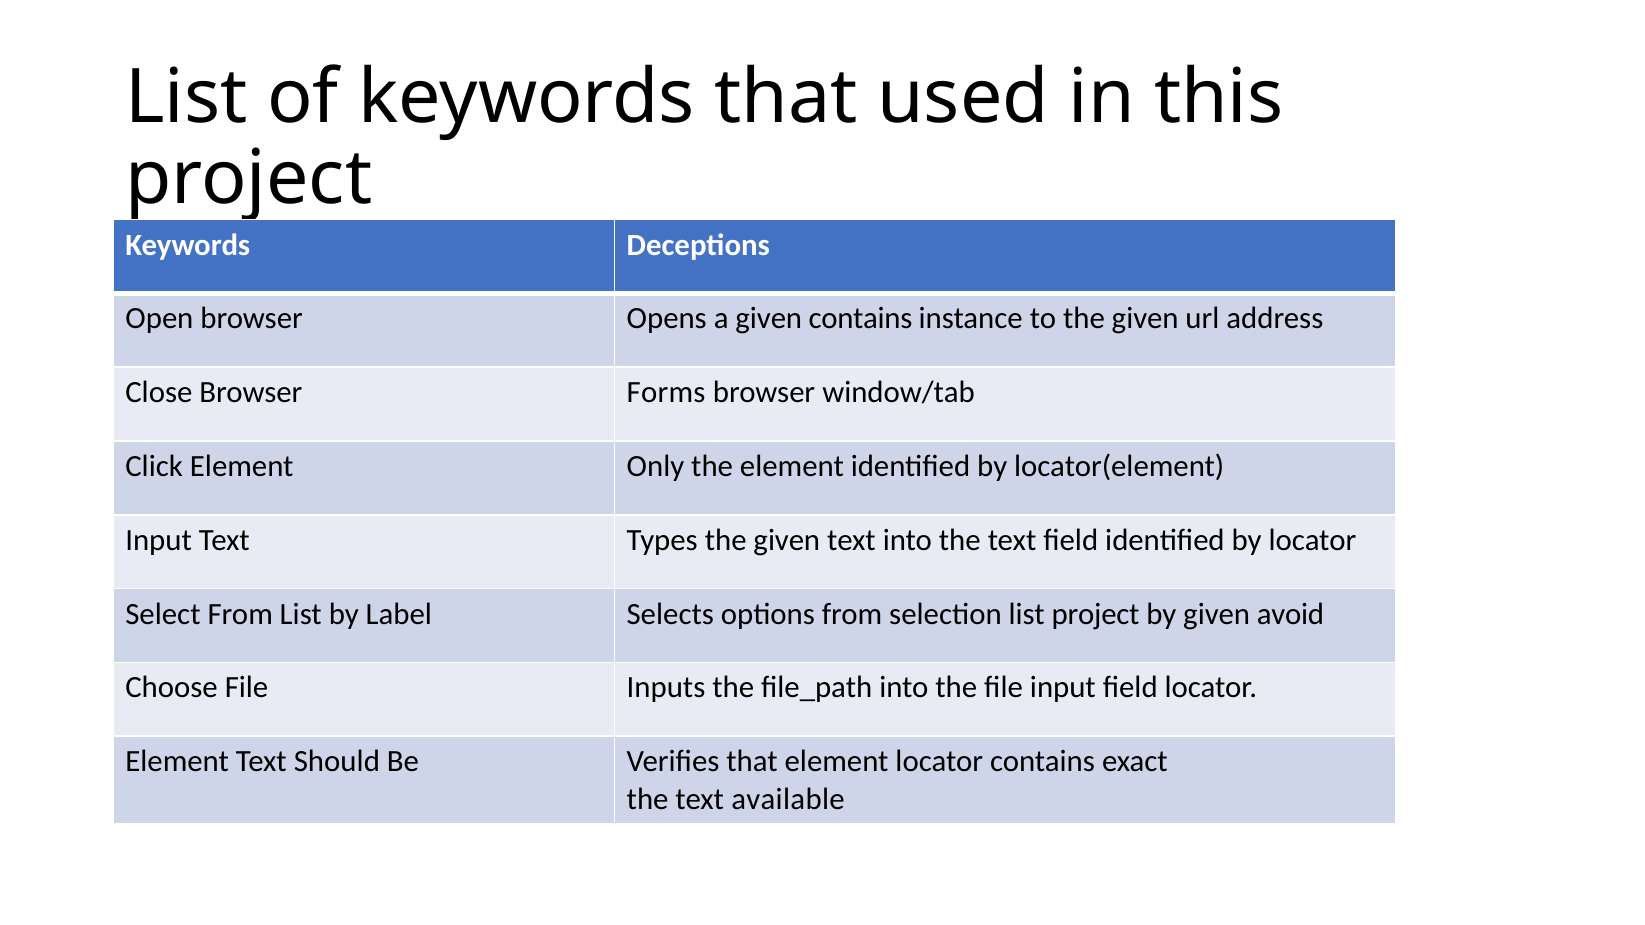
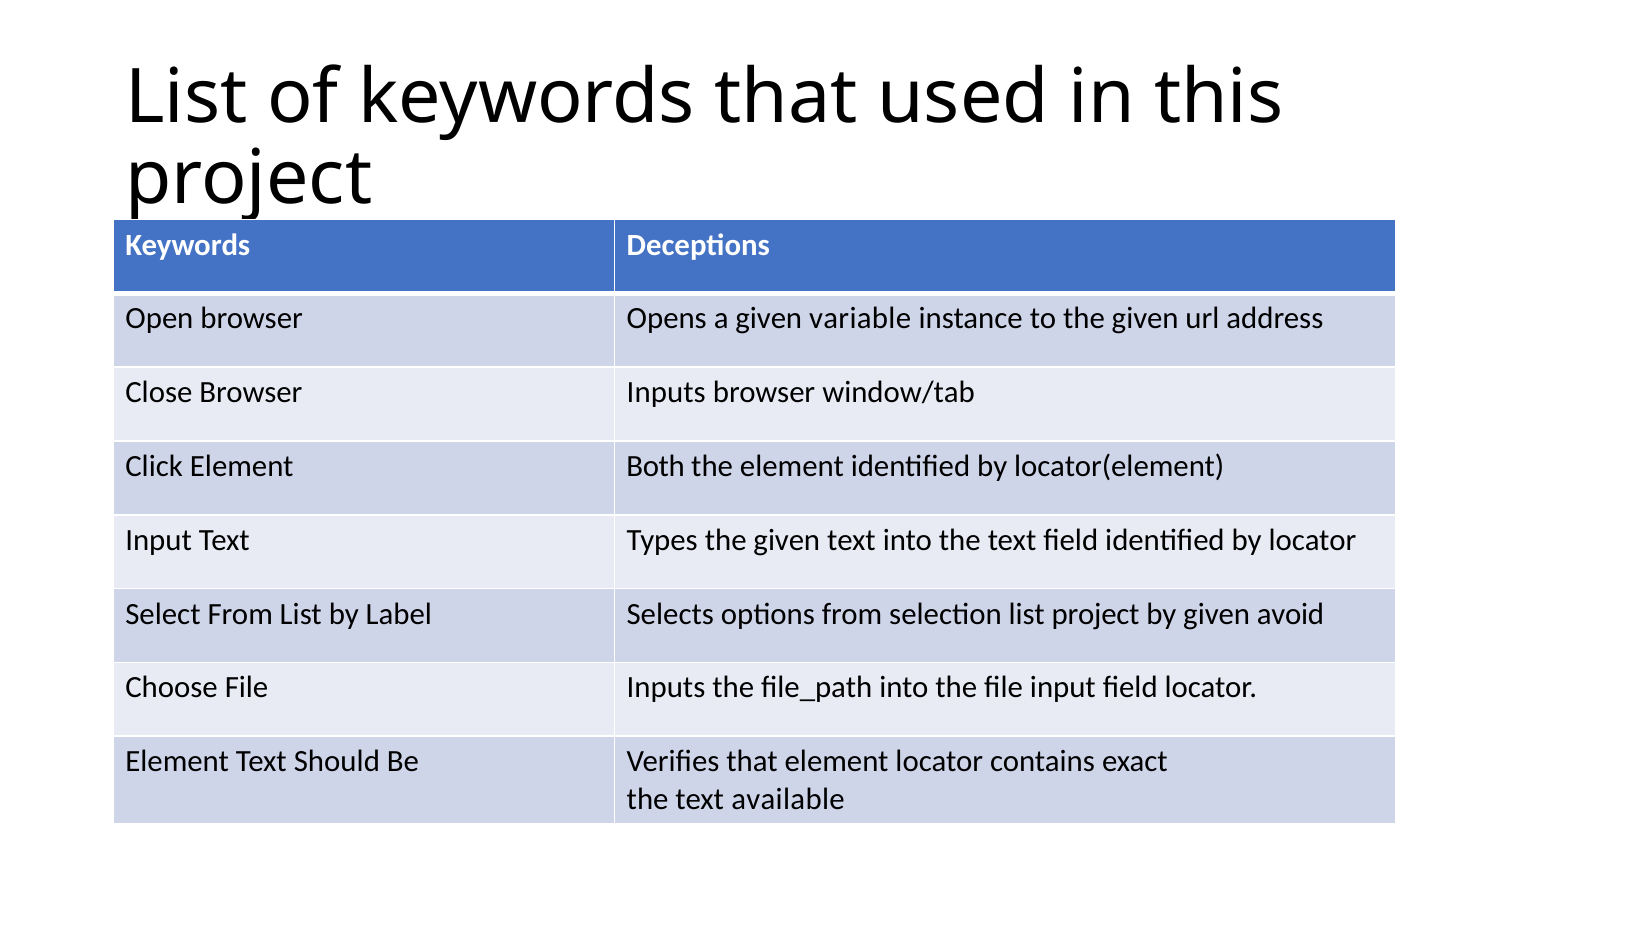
given contains: contains -> variable (860, 319)
Browser Forms: Forms -> Inputs (666, 393)
Only: Only -> Both (656, 467)
